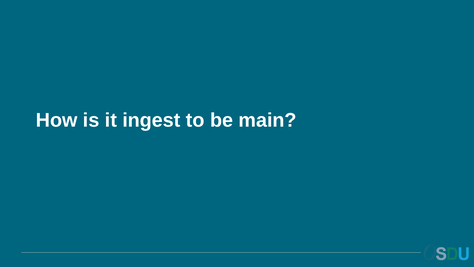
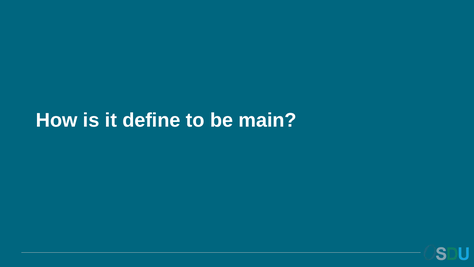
ingest: ingest -> define (151, 120)
